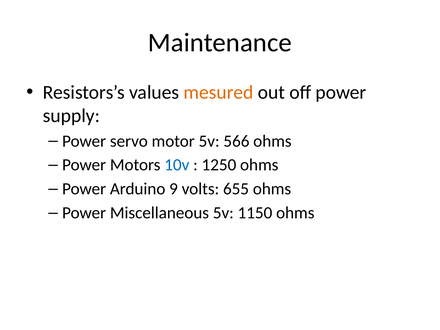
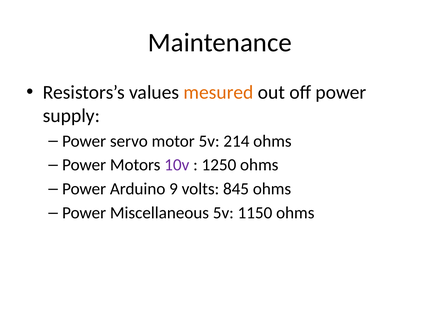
566: 566 -> 214 (236, 141)
10v colour: blue -> purple (177, 165)
655: 655 -> 845 (236, 189)
